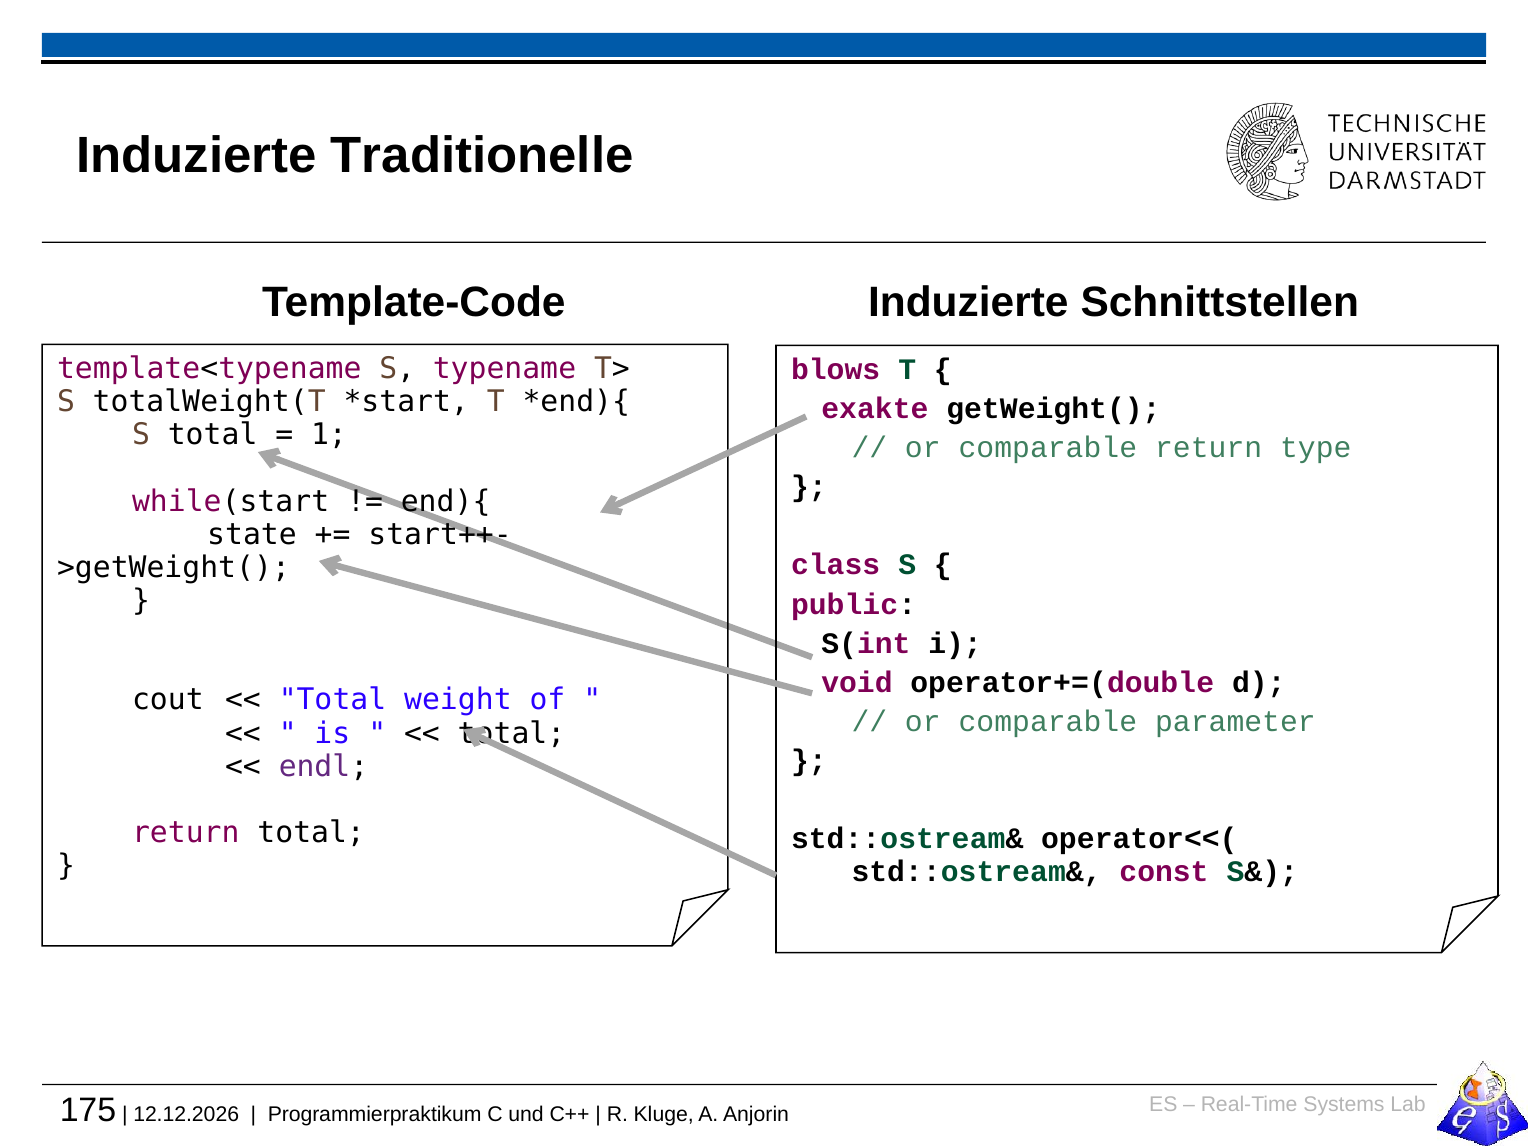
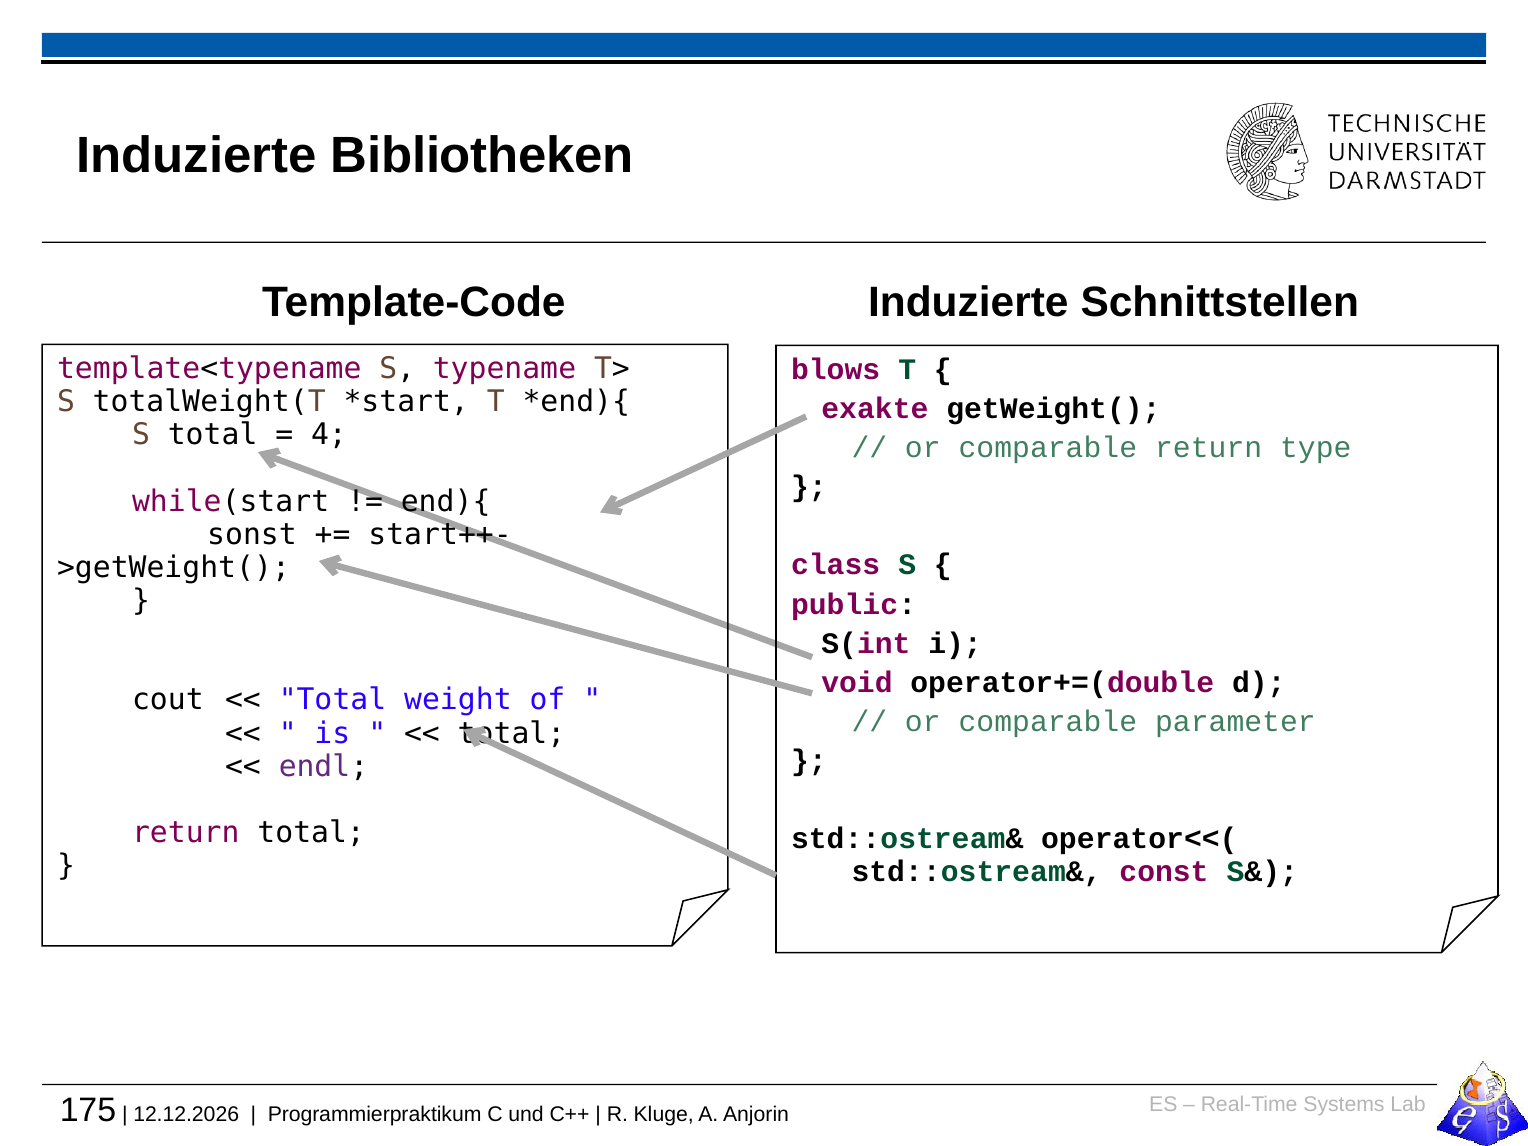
Traditionelle: Traditionelle -> Bibliotheken (482, 155)
1: 1 -> 4 (329, 435)
state: state -> sonst (252, 534)
